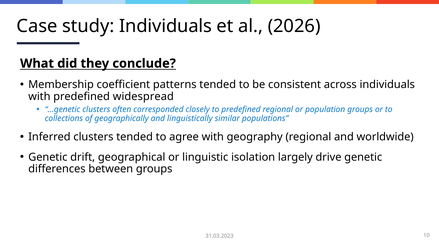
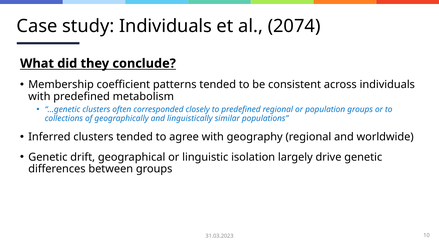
2026: 2026 -> 2074 (294, 26)
widespread: widespread -> metabolism (143, 96)
